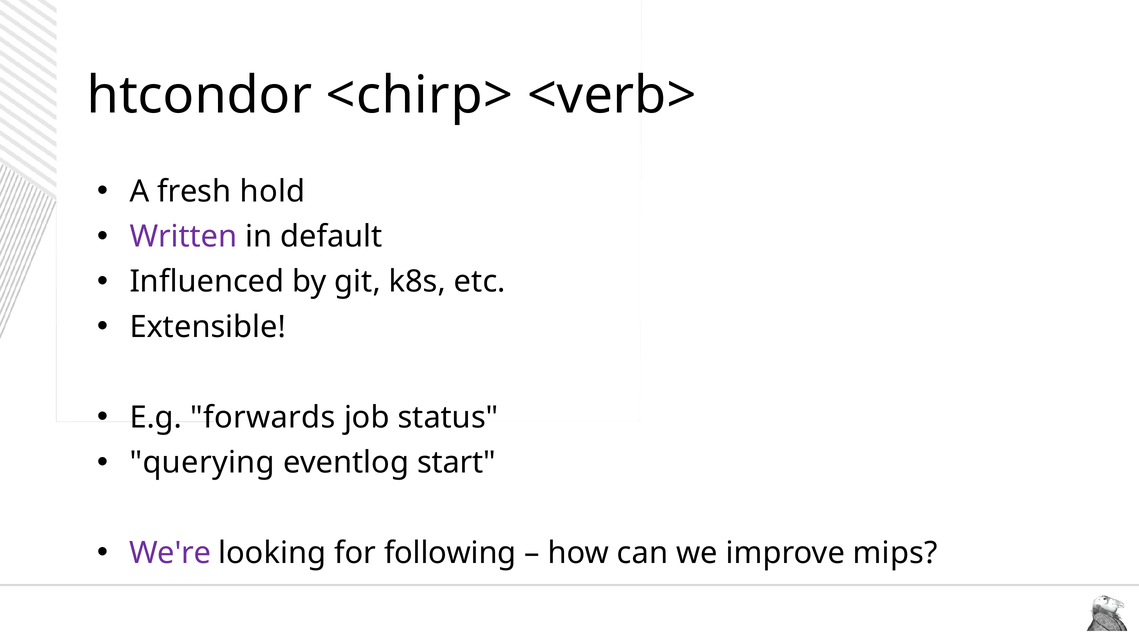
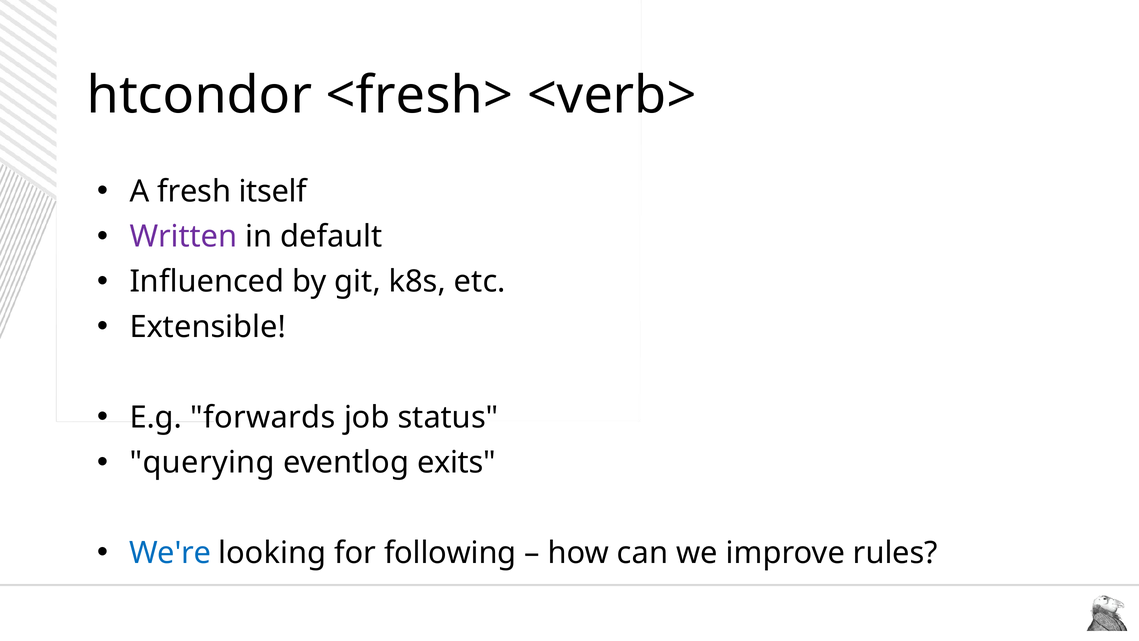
<chirp>: <chirp> -> <fresh> (419, 96)
hold: hold -> itself (273, 191)
start: start -> exits (456, 462)
We're colour: purple -> blue (170, 553)
mips: mips -> rules (895, 553)
